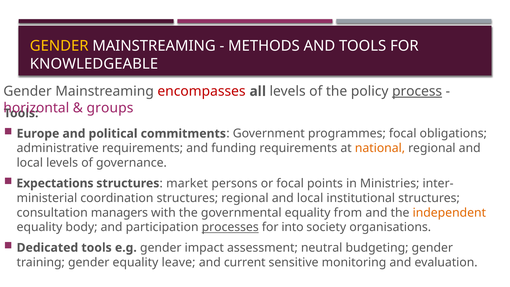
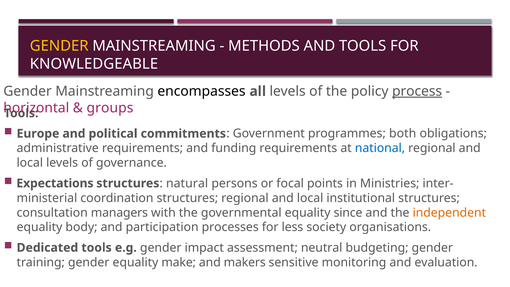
encompasses colour: red -> black (201, 91)
programmes focal: focal -> both (403, 134)
national colour: orange -> blue (380, 148)
market: market -> natural (187, 183)
from: from -> since (348, 213)
processes underline: present -> none (230, 227)
into: into -> less (292, 227)
leave: leave -> make (179, 262)
current: current -> makers (245, 262)
